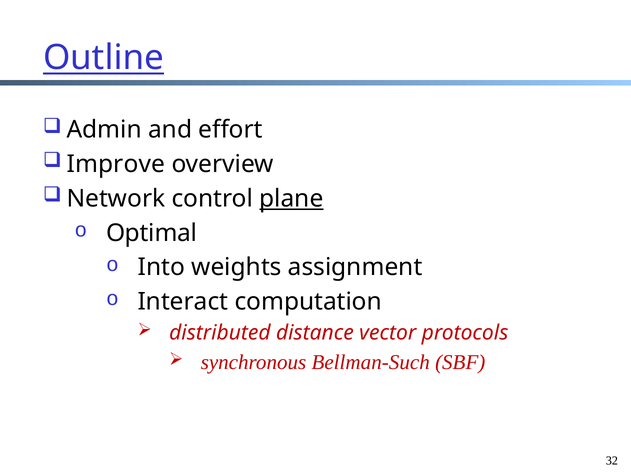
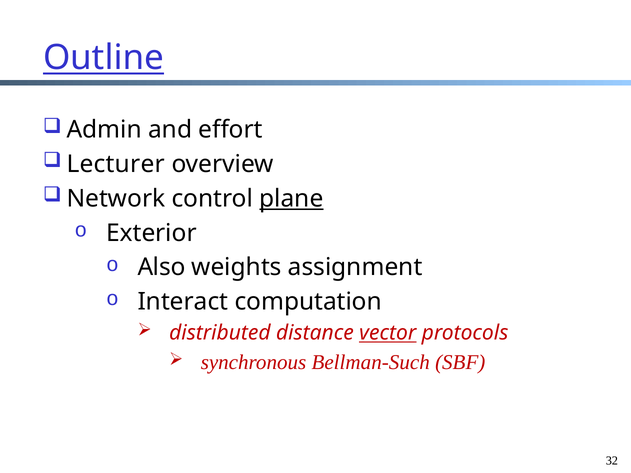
Improve: Improve -> Lecturer (116, 164)
Optimal: Optimal -> Exterior (151, 233)
Into: Into -> Also (161, 267)
vector underline: none -> present (388, 333)
